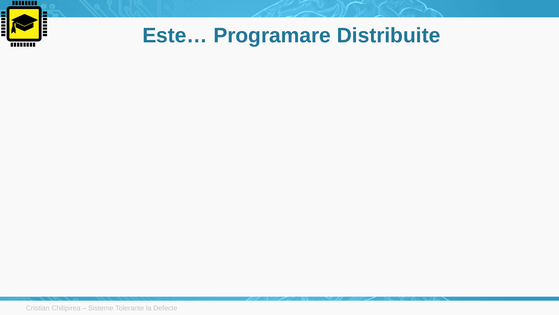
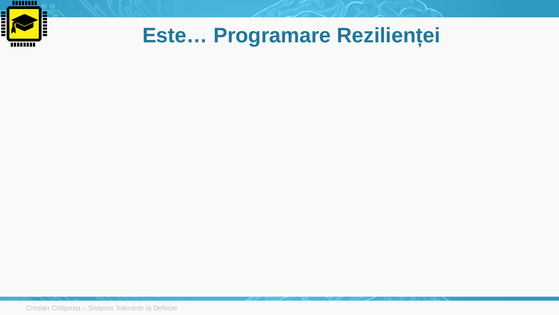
Distribuite: Distribuite -> Rezilienței (389, 36)
